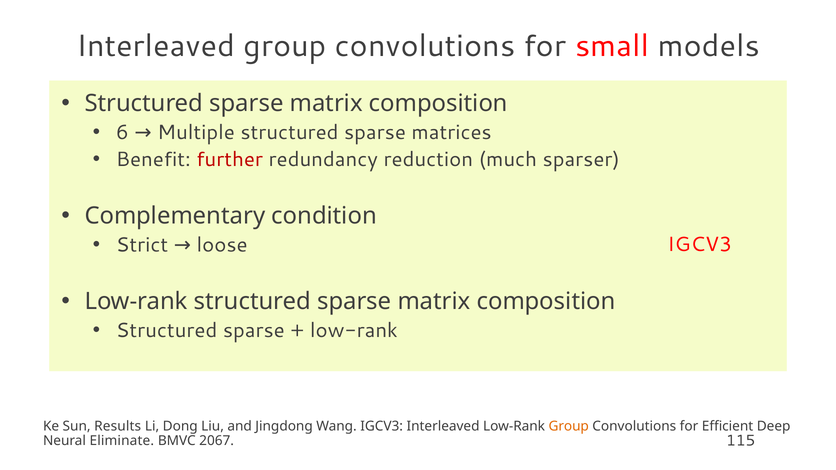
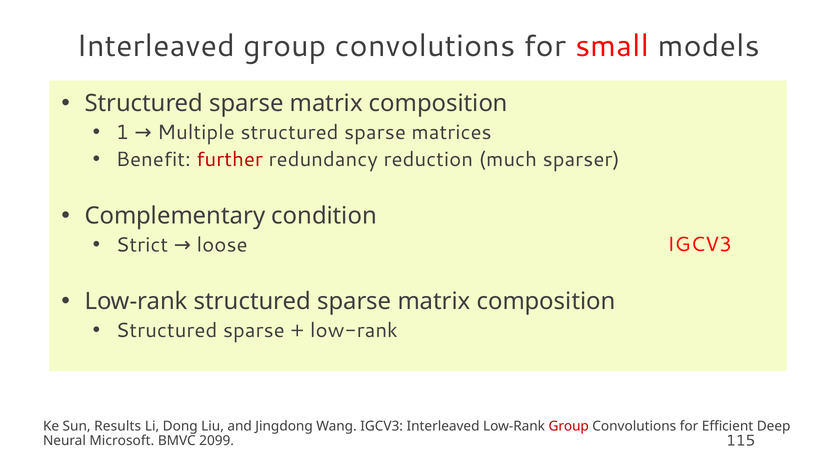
6: 6 -> 1 (122, 132)
Group colour: orange -> red (569, 426)
Eliminate: Eliminate -> Microsoft (122, 441)
2067: 2067 -> 2099 (217, 441)
